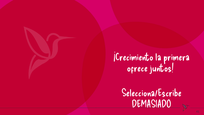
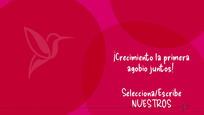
ofrece: ofrece -> agobio (137, 68)
DEMASIADO: DEMASIADO -> NUESTROS (152, 104)
